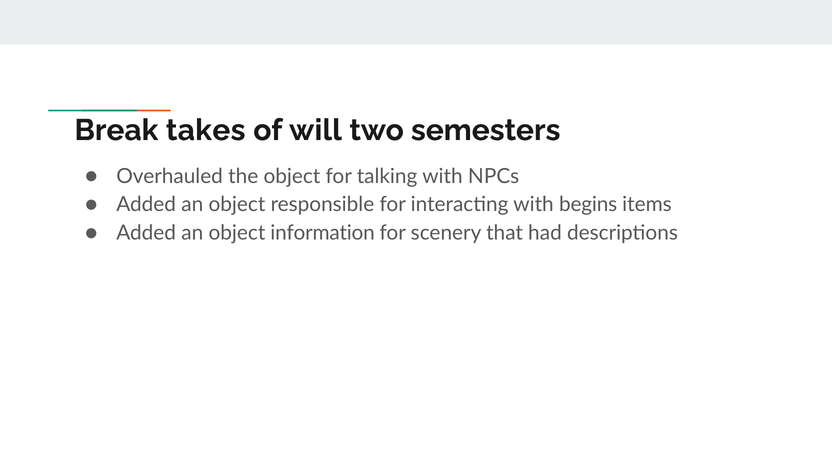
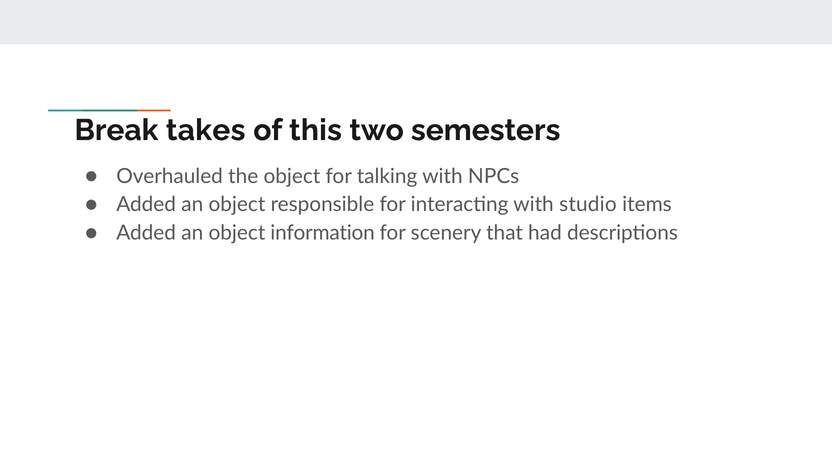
will: will -> this (315, 130)
begins: begins -> studio (588, 205)
